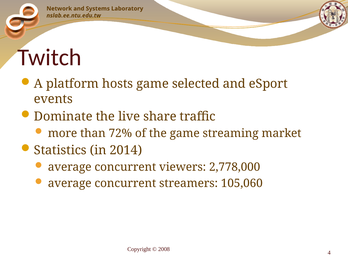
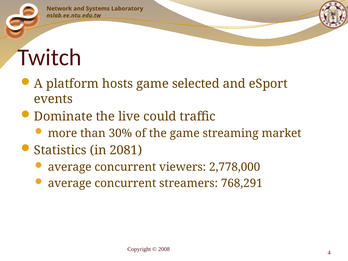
share: share -> could (160, 116)
72%: 72% -> 30% (120, 133)
2014: 2014 -> 2081 (126, 150)
105,060: 105,060 -> 768,291 (242, 183)
